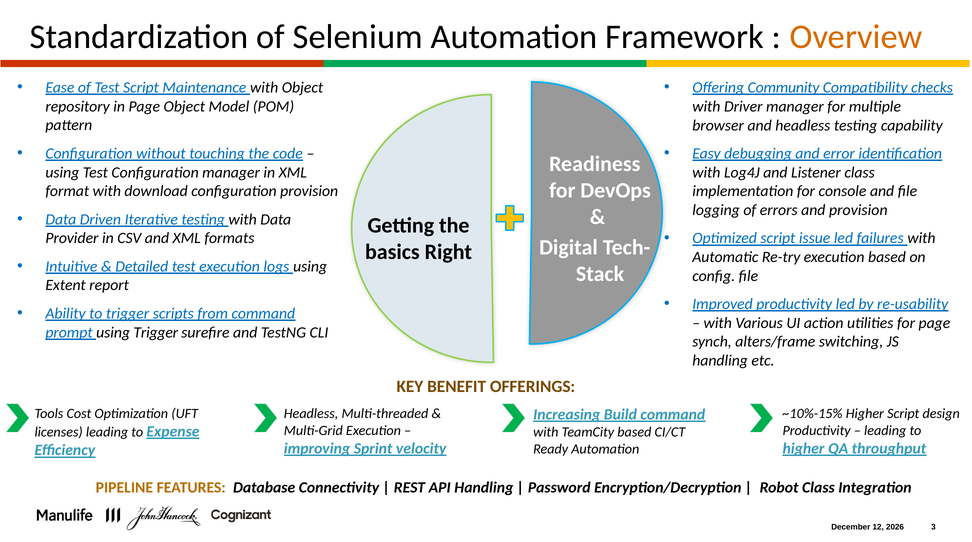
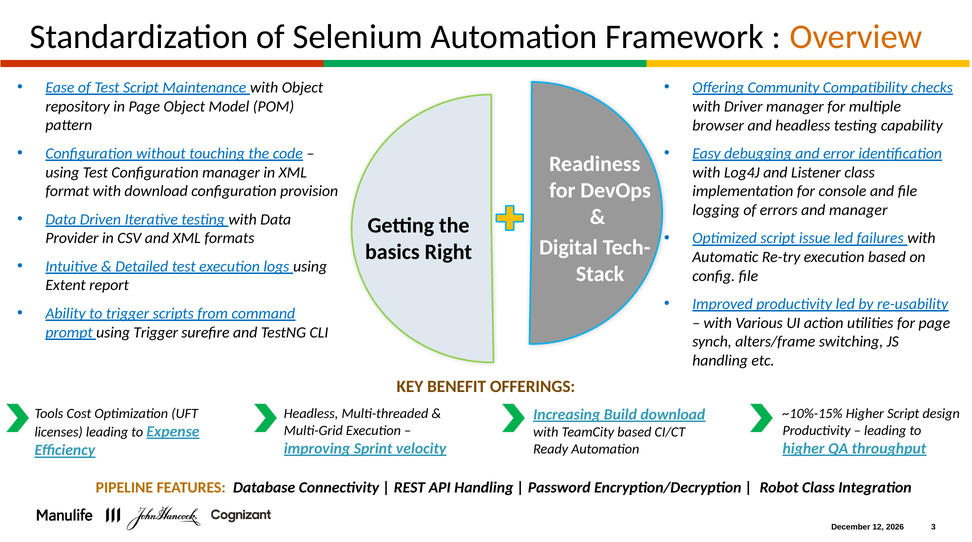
and provision: provision -> manager (858, 210)
Build command: command -> download (673, 415)
